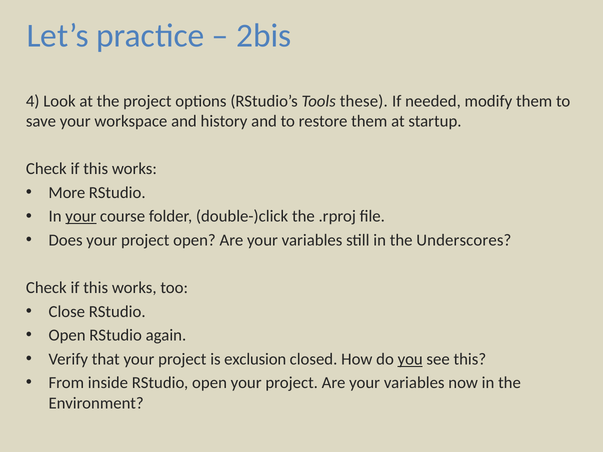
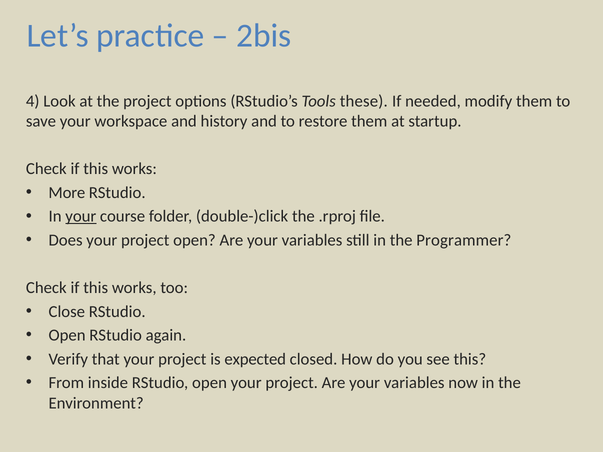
Underscores: Underscores -> Programmer (464, 240)
exclusion: exclusion -> expected (255, 359)
you underline: present -> none (410, 359)
